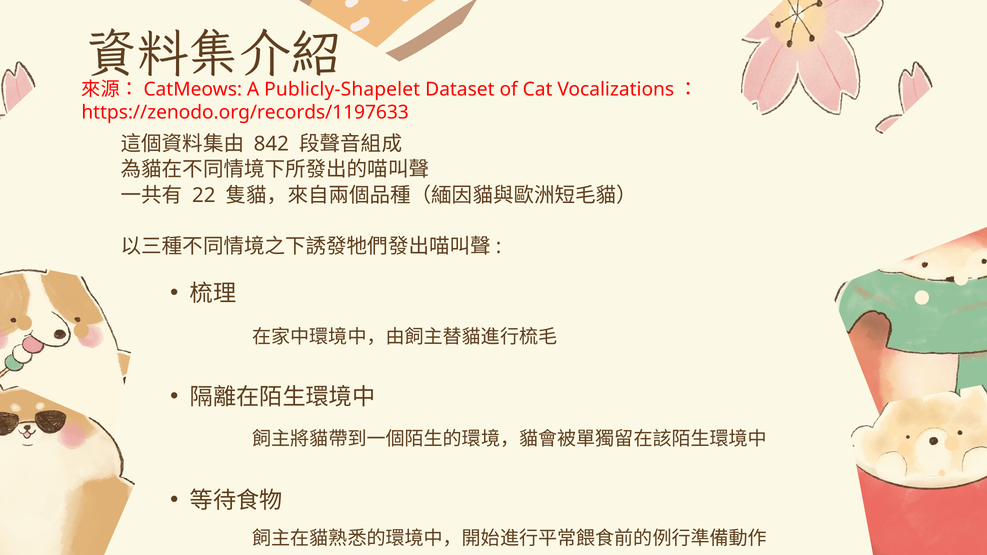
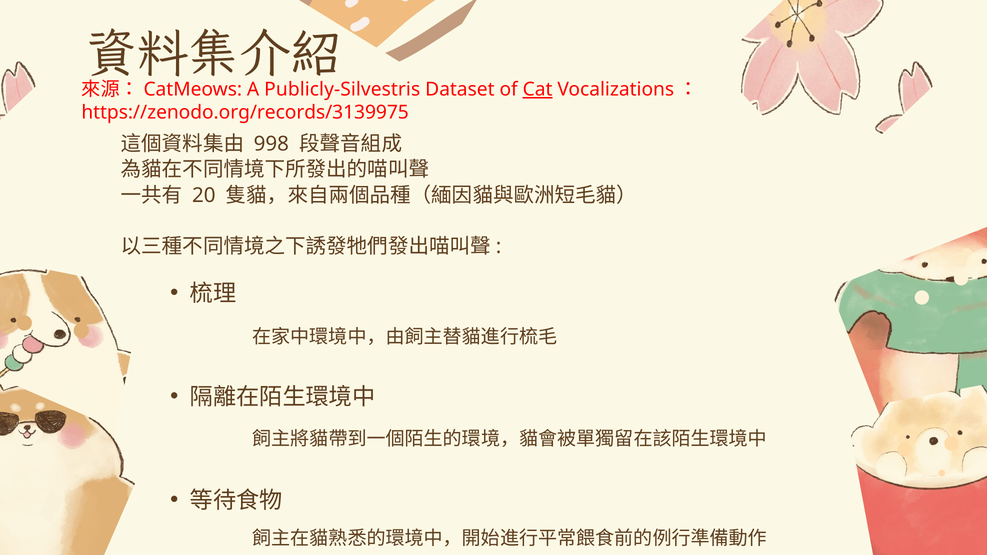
Publicly-Shapelet: Publicly-Shapelet -> Publicly-Silvestris (342, 89)
Cat underline: none -> present (538, 89)
https://zenodo.org/records/1197633: https://zenodo.org/records/1197633 -> https://zenodo.org/records/3139975 (245, 113)
842: 842 -> 998 (271, 144)
22: 22 -> 20 (204, 195)
